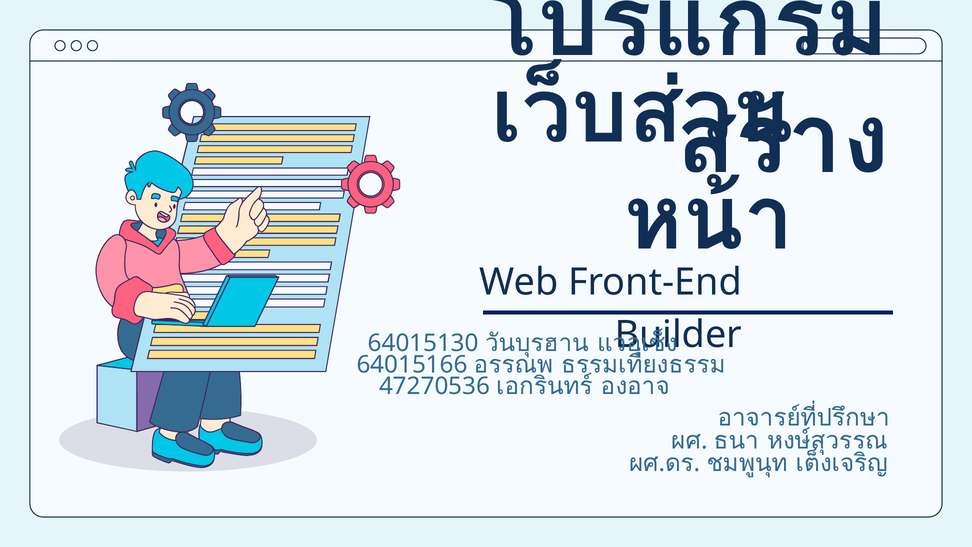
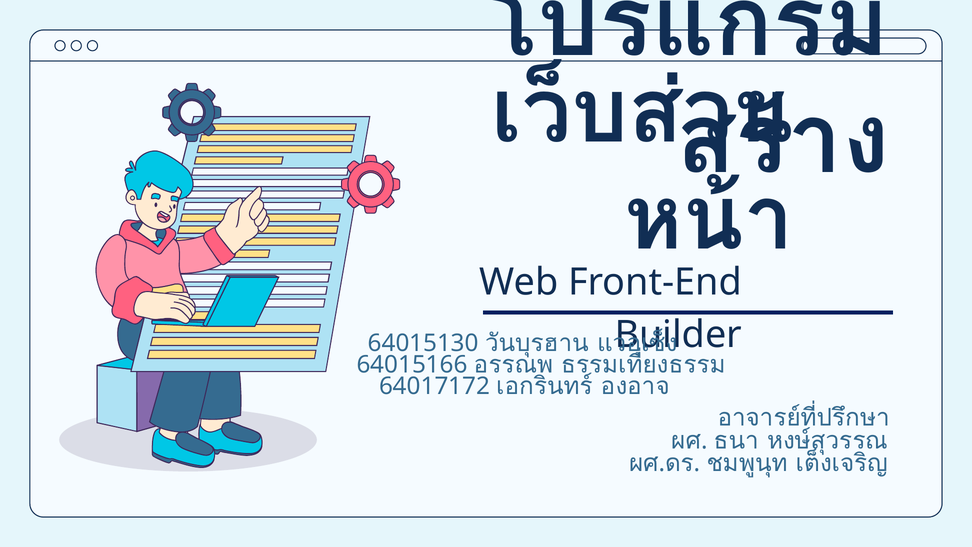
47270536: 47270536 -> 64017172 (435, 386)
